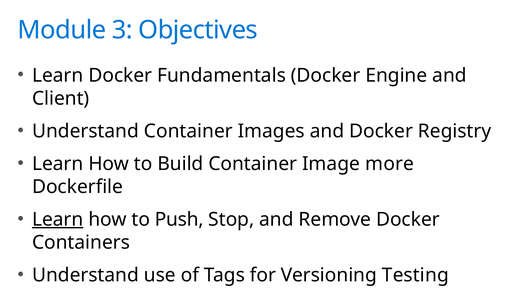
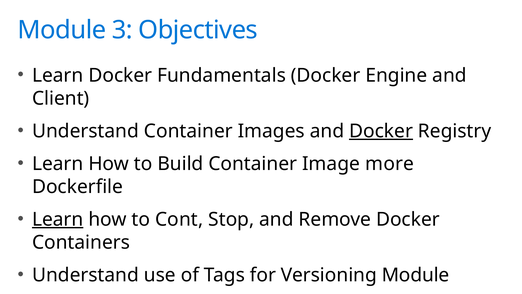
Docker underline: none -> present (381, 131)
Push: Push -> Cont (179, 219)
Versioning Testing: Testing -> Module (416, 275)
